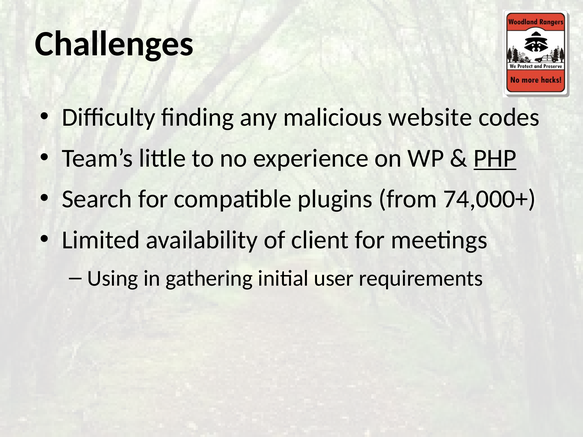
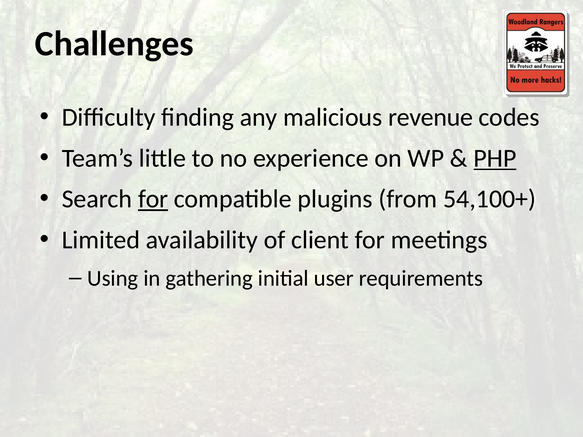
website: website -> revenue (431, 117)
for underline: none -> present (153, 199)
74,000+: 74,000+ -> 54,100+ (490, 199)
